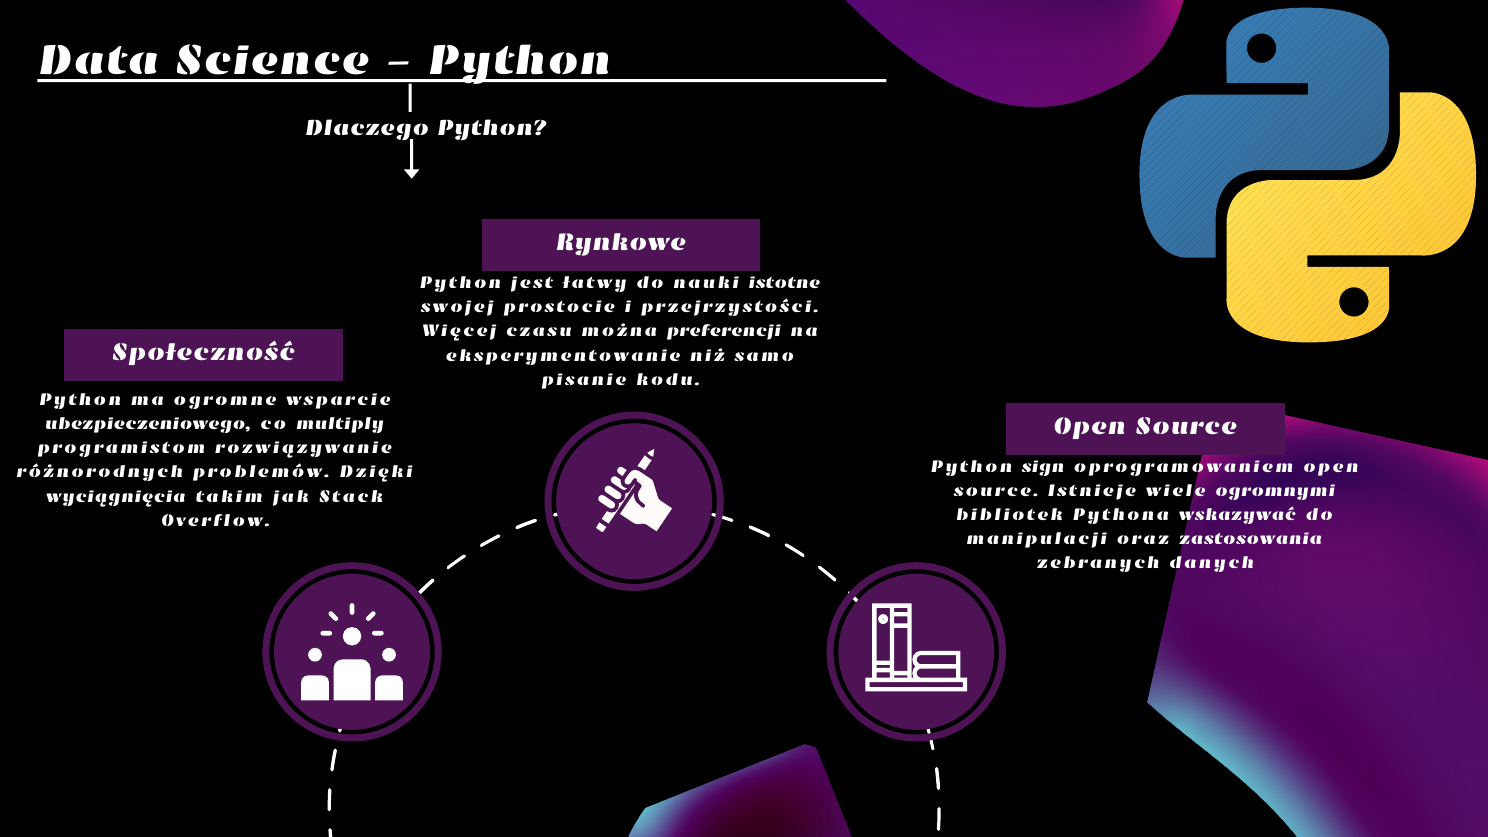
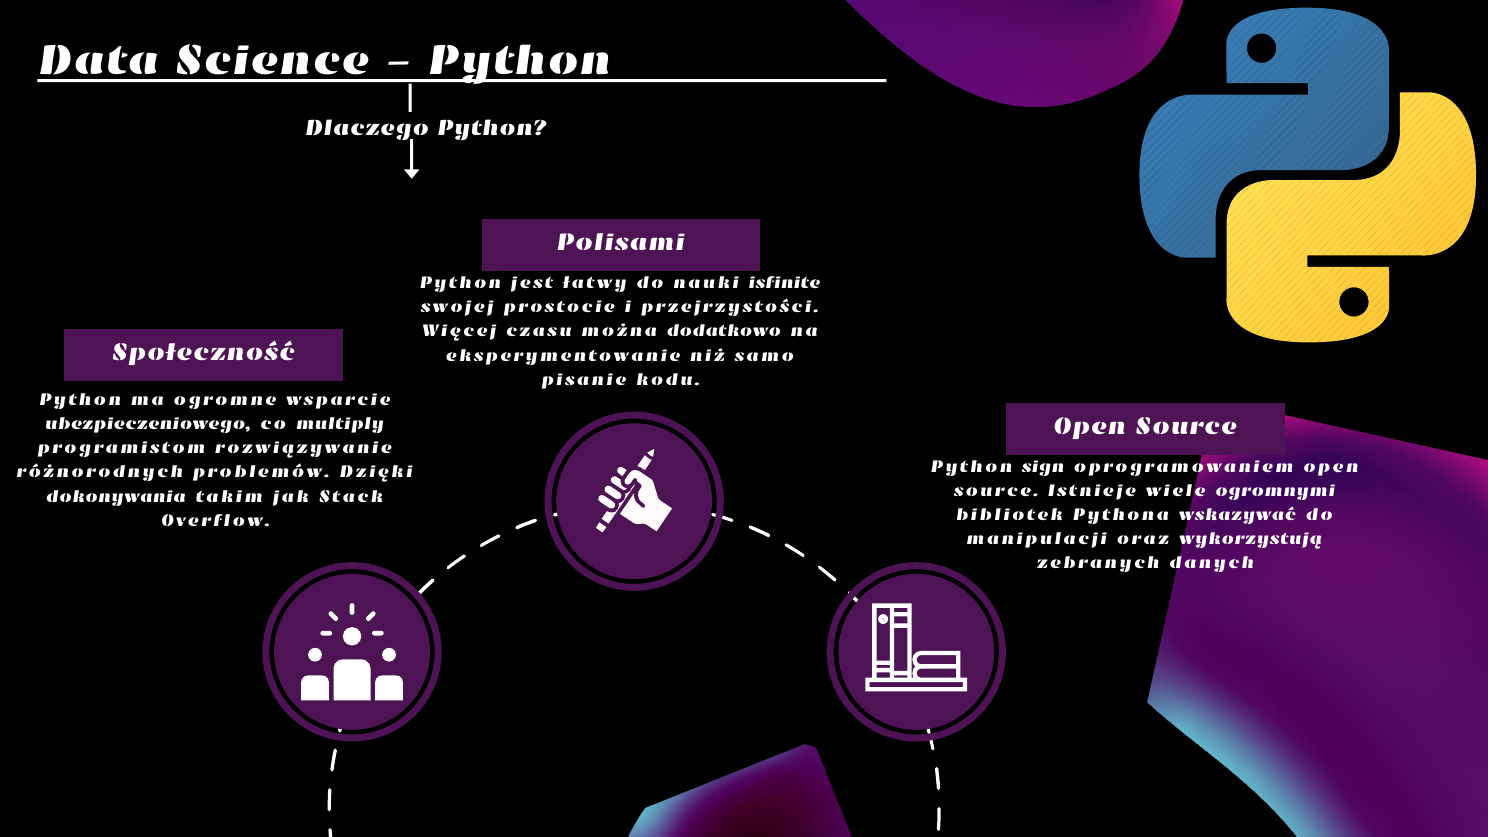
Rynkowe: Rynkowe -> Polisami (621, 242)
istotne: istotne -> isfinite (785, 283)
preferencji: preferencji -> dodatkowo (724, 331)
wyciągnięcia: wyciągnięcia -> dokonywania (116, 496)
zastosowania: zastosowania -> wykorzystują (1251, 539)
